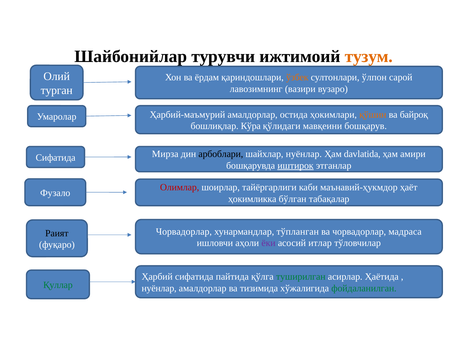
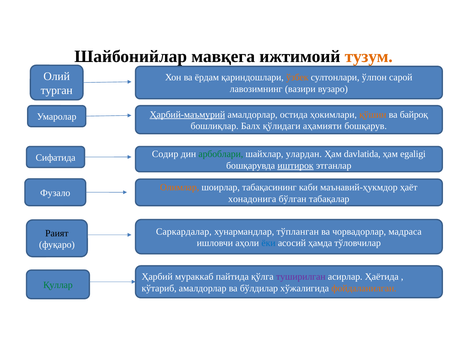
турувчи: турувчи -> мавқега (223, 57)
Ҳарбий-маъмурий underline: none -> present (187, 114)
Кўра: Кўра -> Балx (251, 126)
мавқеини: мавқеини -> аҳамияти (322, 126)
Мирза: Мирза -> Содир (165, 154)
арбоблари colour: black -> green (221, 154)
шайхлар нуёнлар: нуёнлар -> улардан (304, 154)
амири: амири -> egaligi (413, 154)
Олимлар colour: red -> orange (180, 187)
тайёргарлиги: тайёргарлиги -> табақасининг (269, 187)
ҳокимликка: ҳокимликка -> хонадонига (252, 199)
Чорвадорлар: Чорвадорлар -> Саркардалар (184, 231)
ёки colour: purple -> blue (268, 243)
итлар: итлар -> ҳамда (320, 243)
Ҳарбий сифатида: сифатида -> мураккаб (194, 276)
туширилган colour: green -> purple (301, 276)
нуёнлар: нуёнлар -> кўтариб (159, 288)
тизимида: тизимида -> бўлдилар (259, 288)
фойдаланилган colour: green -> orange (364, 288)
